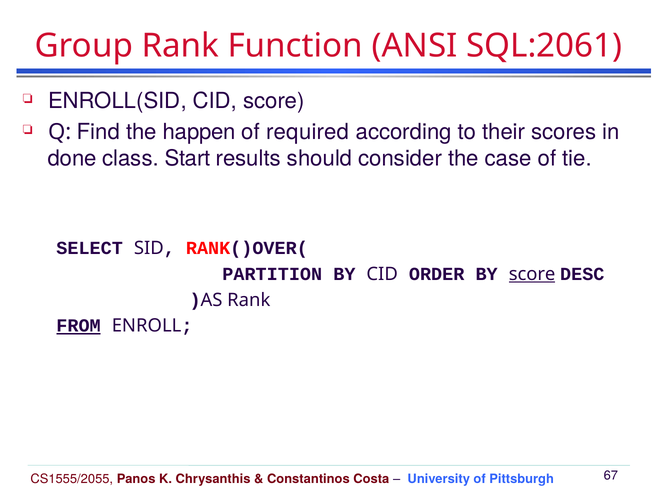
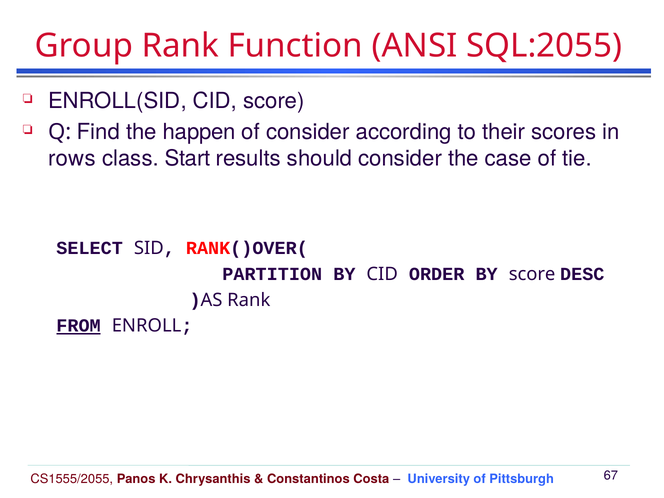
SQL:2061: SQL:2061 -> SQL:2055 (544, 46)
of required: required -> consider (308, 132)
done: done -> rows (72, 159)
score underline: present -> none (532, 274)
